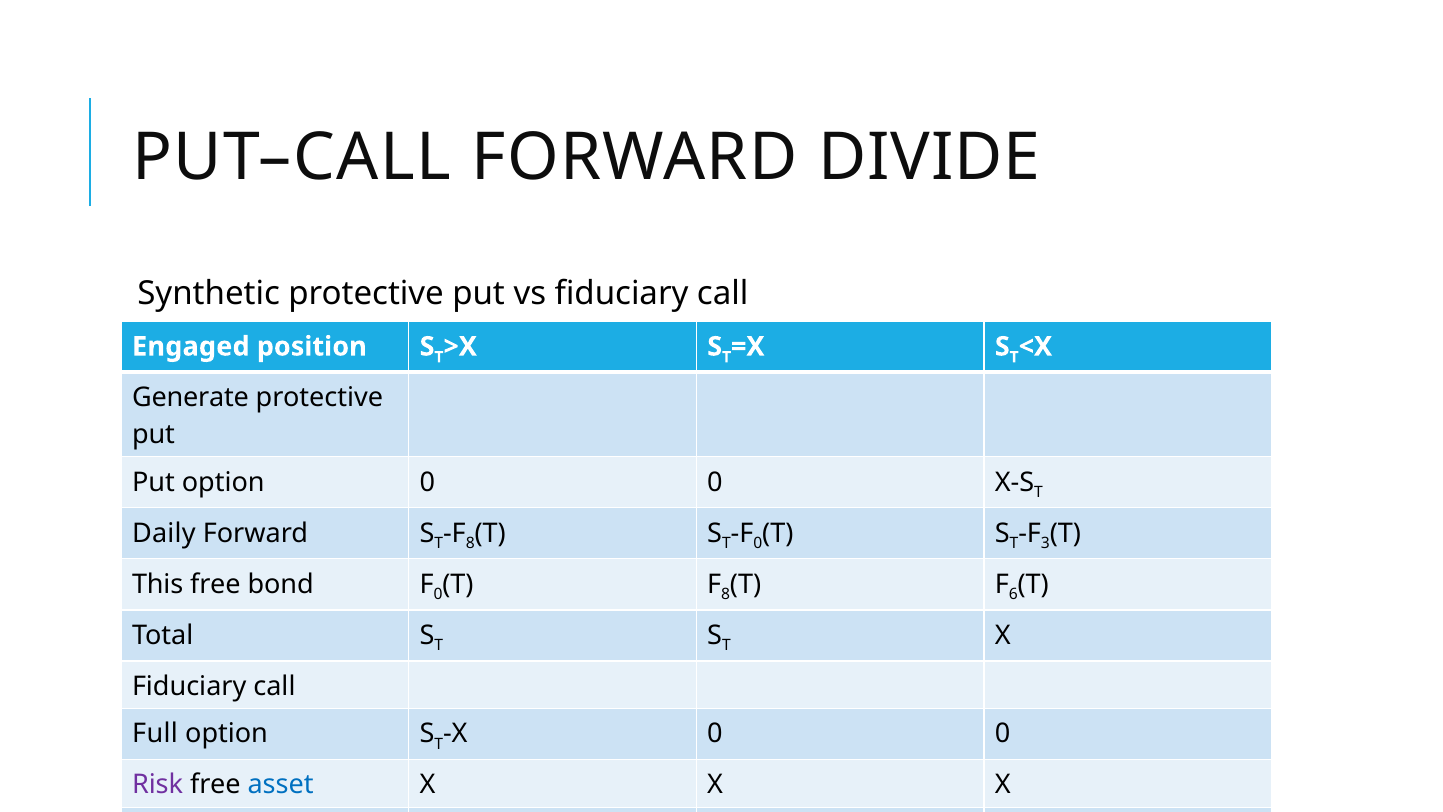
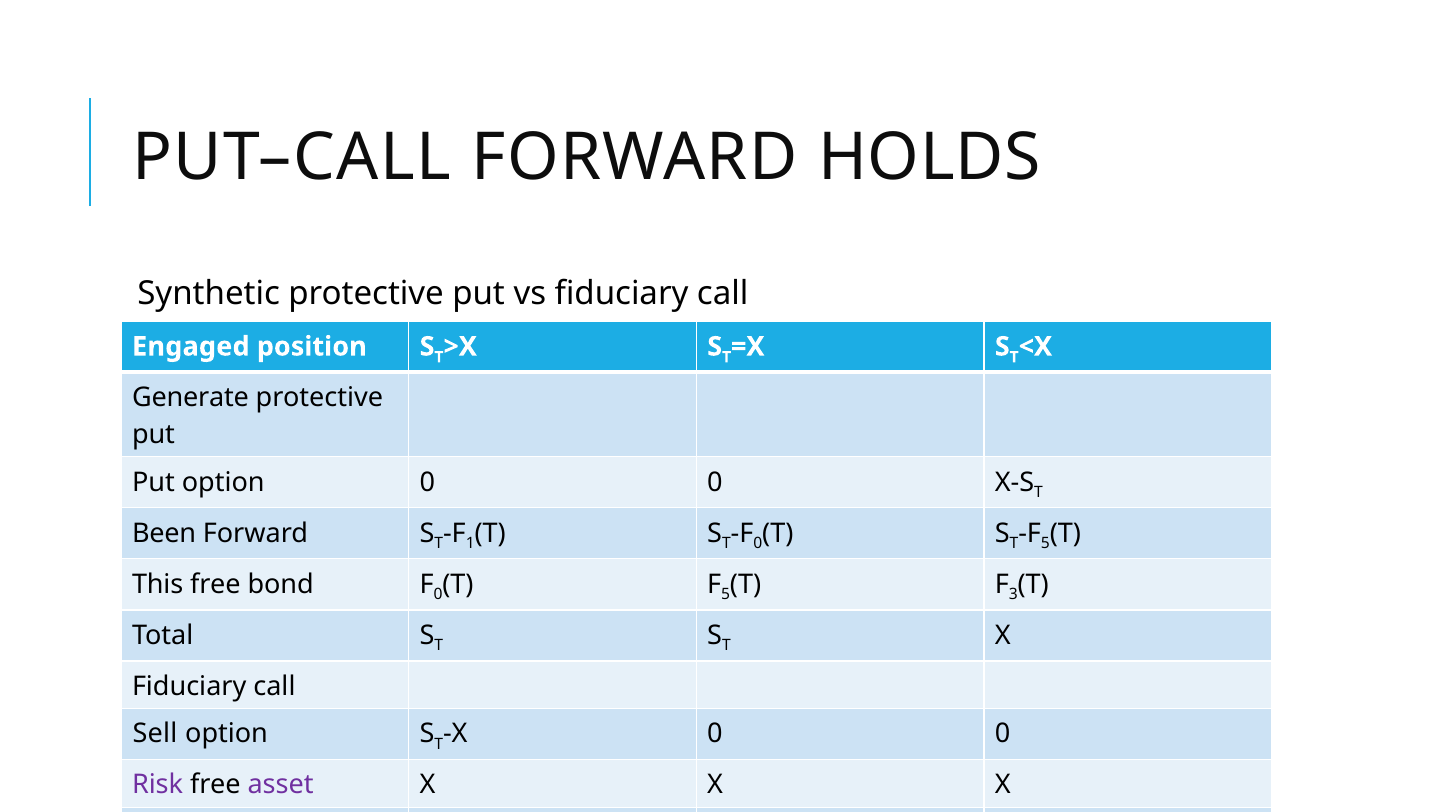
DIVIDE: DIVIDE -> HOLDS (929, 158)
Daily: Daily -> Been (164, 533)
8: 8 -> 1 (470, 543)
3: 3 -> 5 (1045, 543)
8: 8 -> 5 (726, 594)
6: 6 -> 3 (1013, 594)
Full: Full -> Sell (155, 734)
asset colour: blue -> purple (281, 785)
